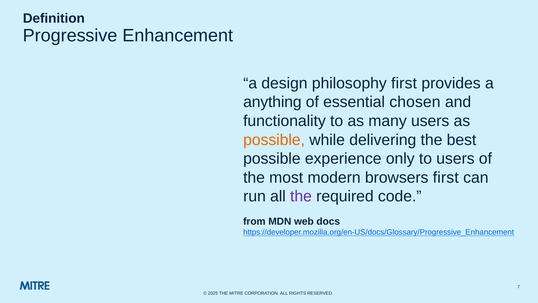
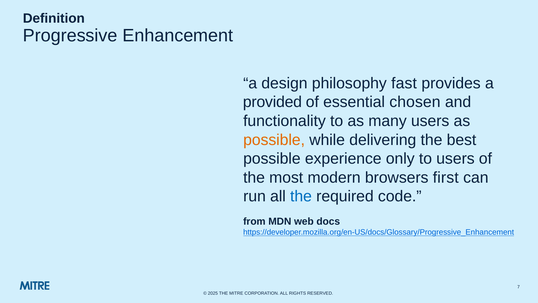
philosophy first: first -> fast (404, 83)
anything: anything -> provided (272, 102)
the colour: purple -> blue (301, 196)
